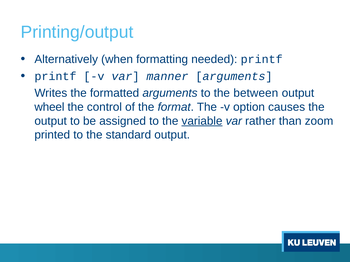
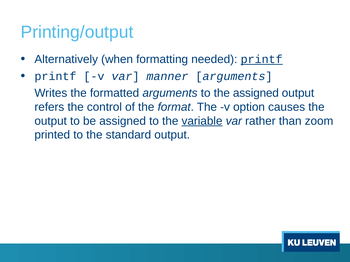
printf underline: none -> present (262, 59)
the between: between -> assigned (256, 93)
wheel: wheel -> refers (49, 107)
